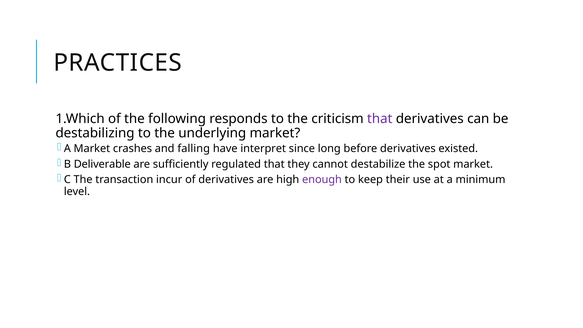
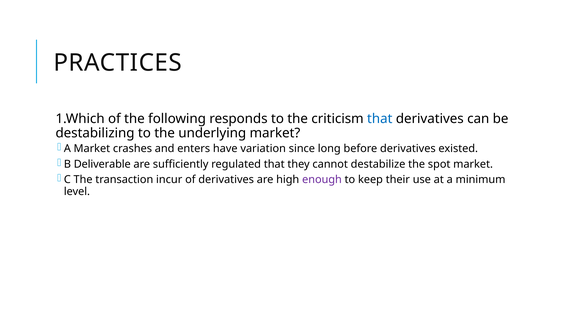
that colour: purple -> blue (380, 119)
falling: falling -> enters (194, 149)
interpret: interpret -> variation (263, 149)
